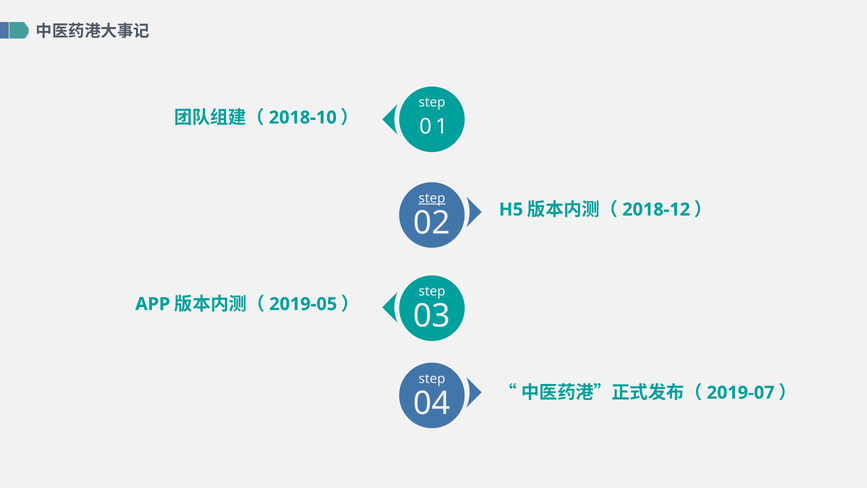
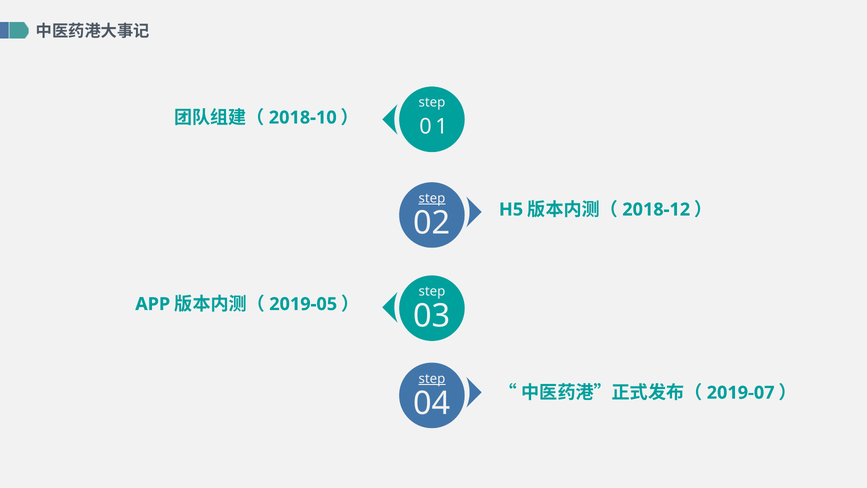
step underline: none -> present (432, 378)
